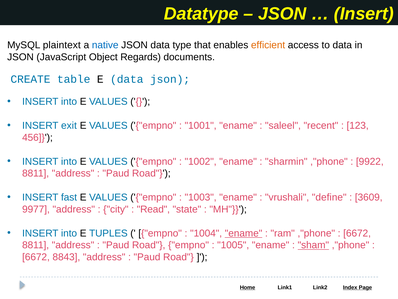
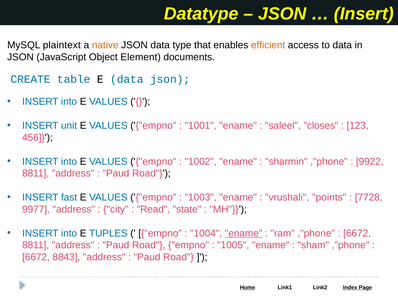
native colour: blue -> orange (105, 45)
Regards: Regards -> Element (141, 57)
exit: exit -> unit (69, 125)
recent: recent -> closes (321, 125)
define: define -> points (329, 197)
3609: 3609 -> 7728 (369, 197)
sham underline: present -> none (313, 245)
